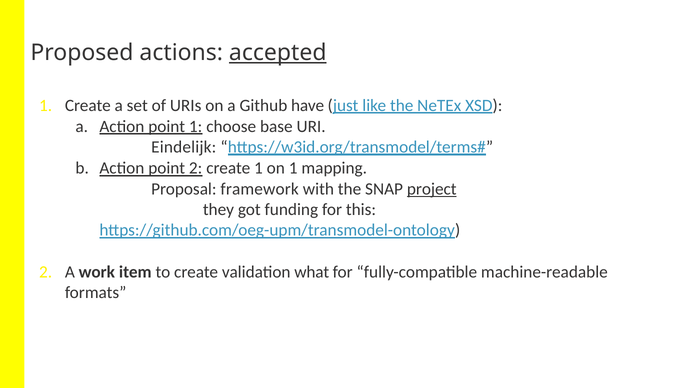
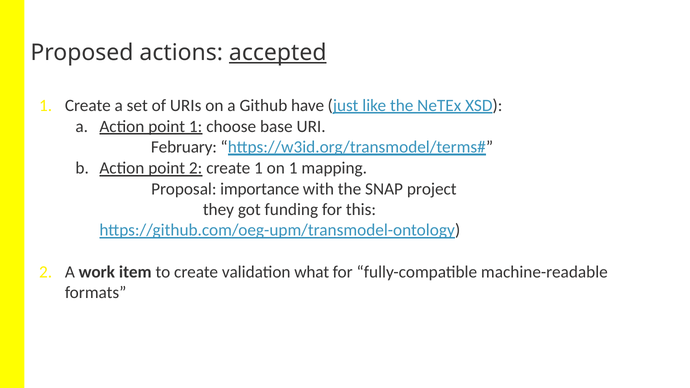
Eindelijk: Eindelijk -> February (184, 147)
framework: framework -> importance (260, 189)
project underline: present -> none (432, 189)
